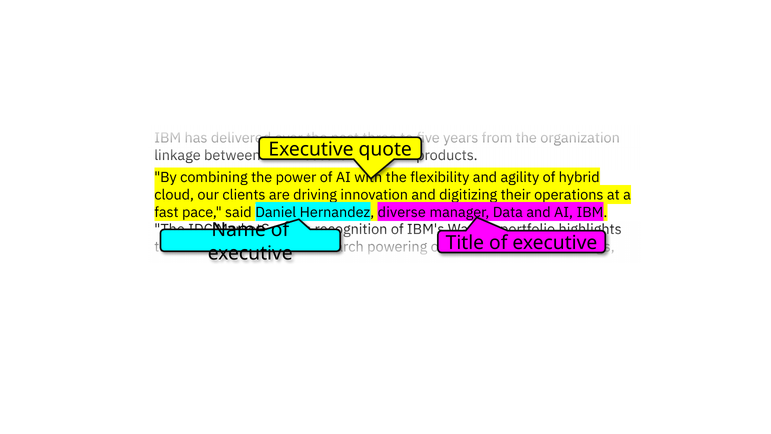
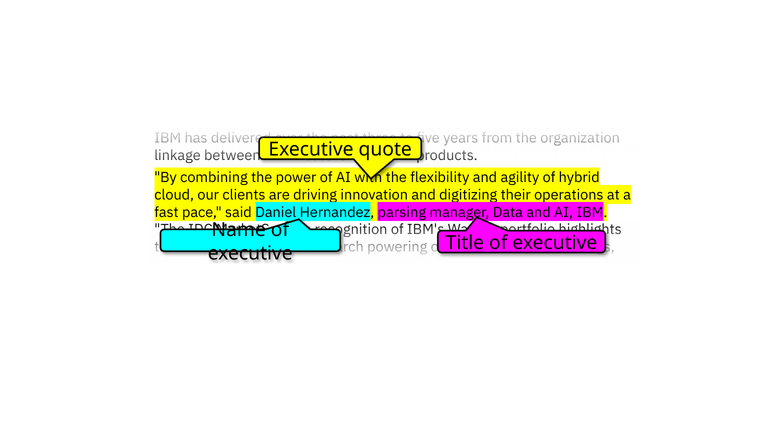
diverse: diverse -> parsing (402, 212)
